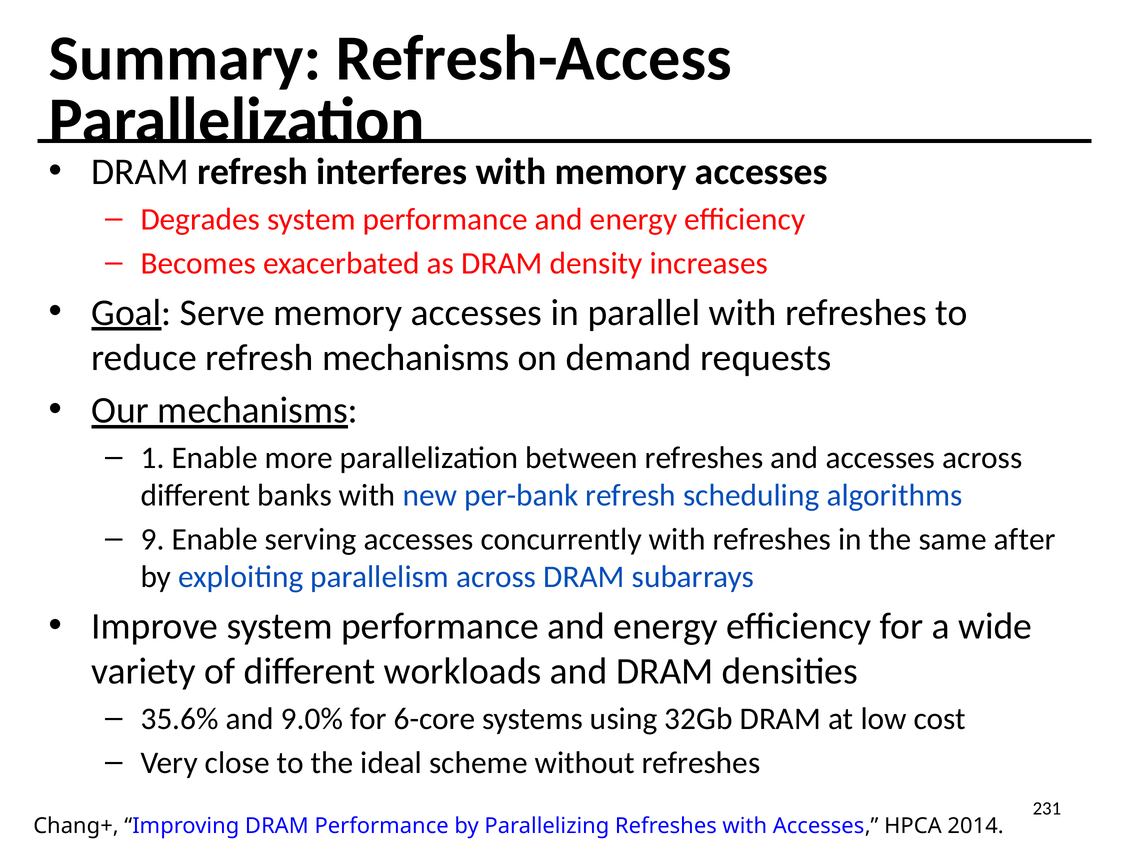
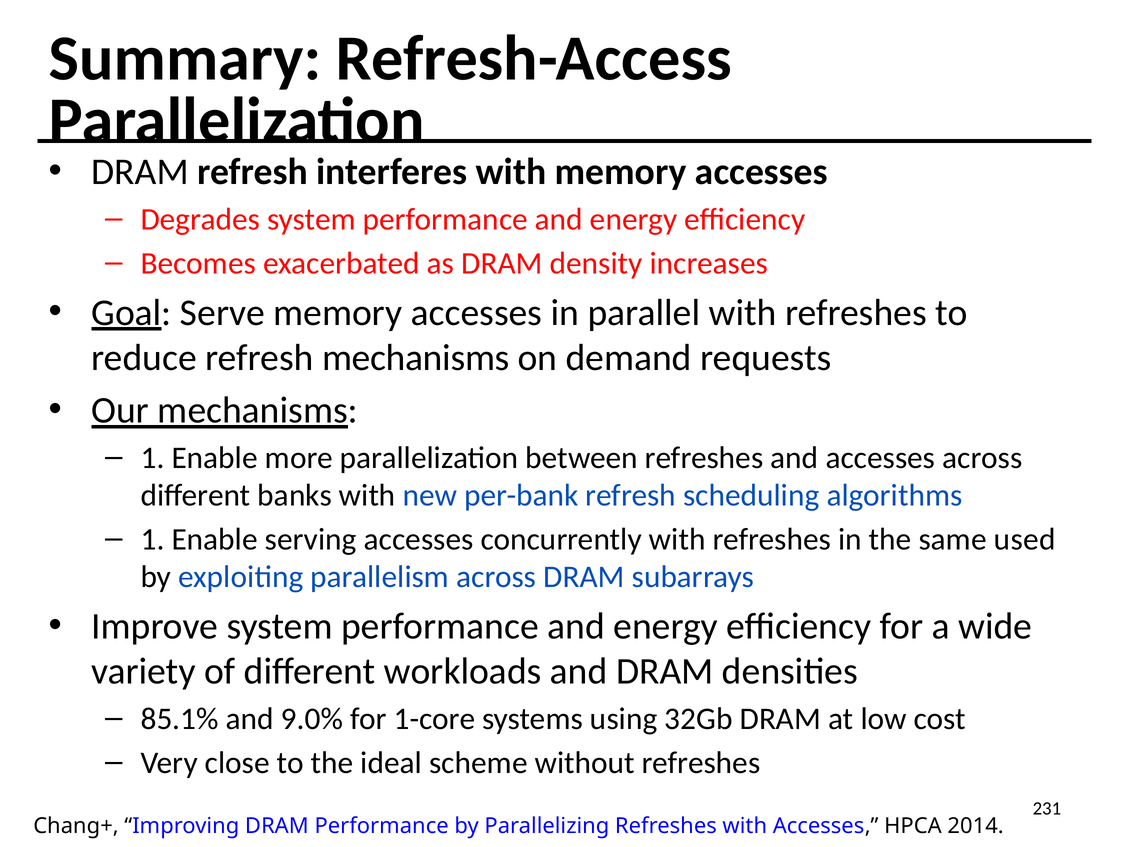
9: 9 -> 1 (153, 539)
after: after -> used (1025, 539)
35.6%: 35.6% -> 85.1% (180, 719)
6-core: 6-core -> 1-core (434, 719)
